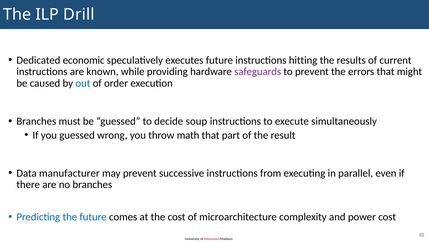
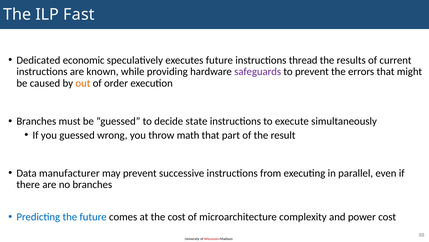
Drill: Drill -> Fast (79, 14)
hitting: hitting -> thread (303, 60)
out colour: blue -> orange (83, 83)
soup: soup -> state (197, 121)
